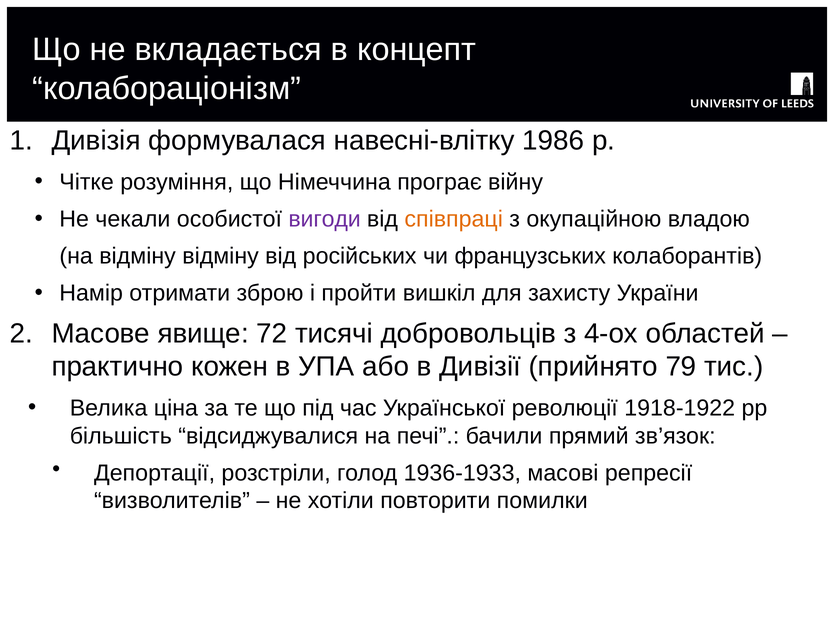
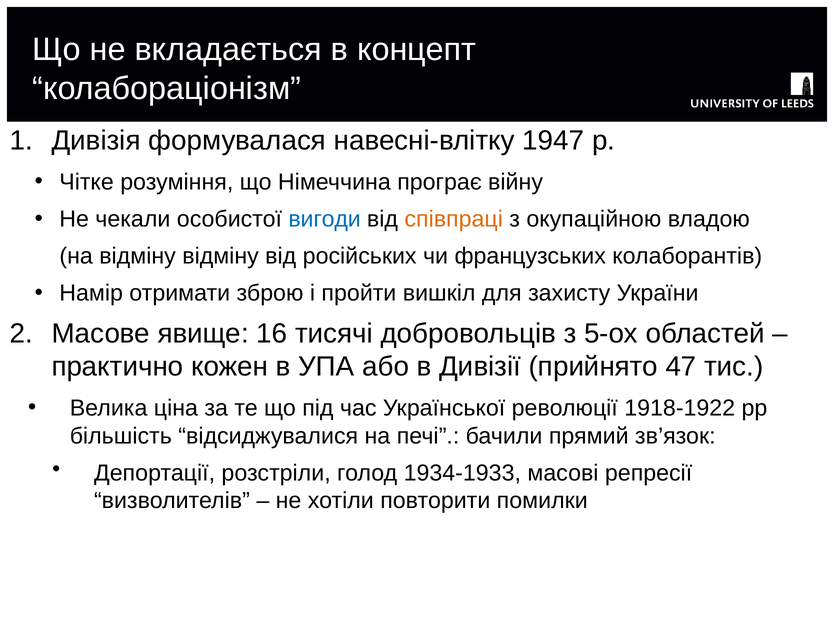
1986: 1986 -> 1947 (553, 141)
вигоди colour: purple -> blue (325, 219)
72: 72 -> 16 (272, 334)
4-ох: 4-ох -> 5-ох (611, 334)
79: 79 -> 47 (681, 367)
1936-1933: 1936-1933 -> 1934-1933 (462, 473)
